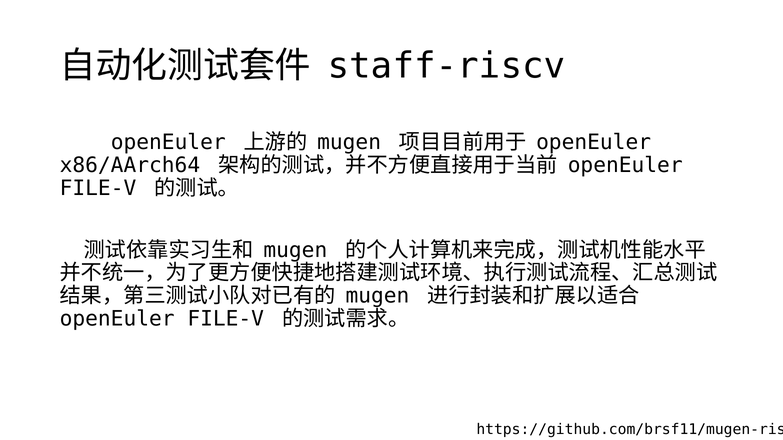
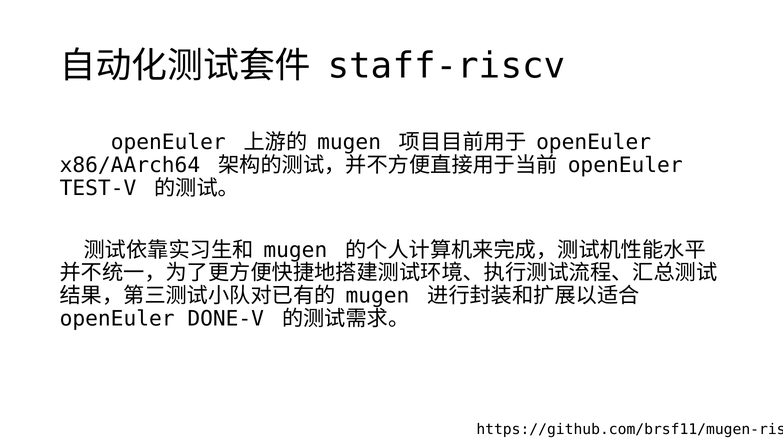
FILE-V: FILE-V -> TEST-V (98, 188)
FILE-V: FILE-V -> DONE-V (226, 319)
